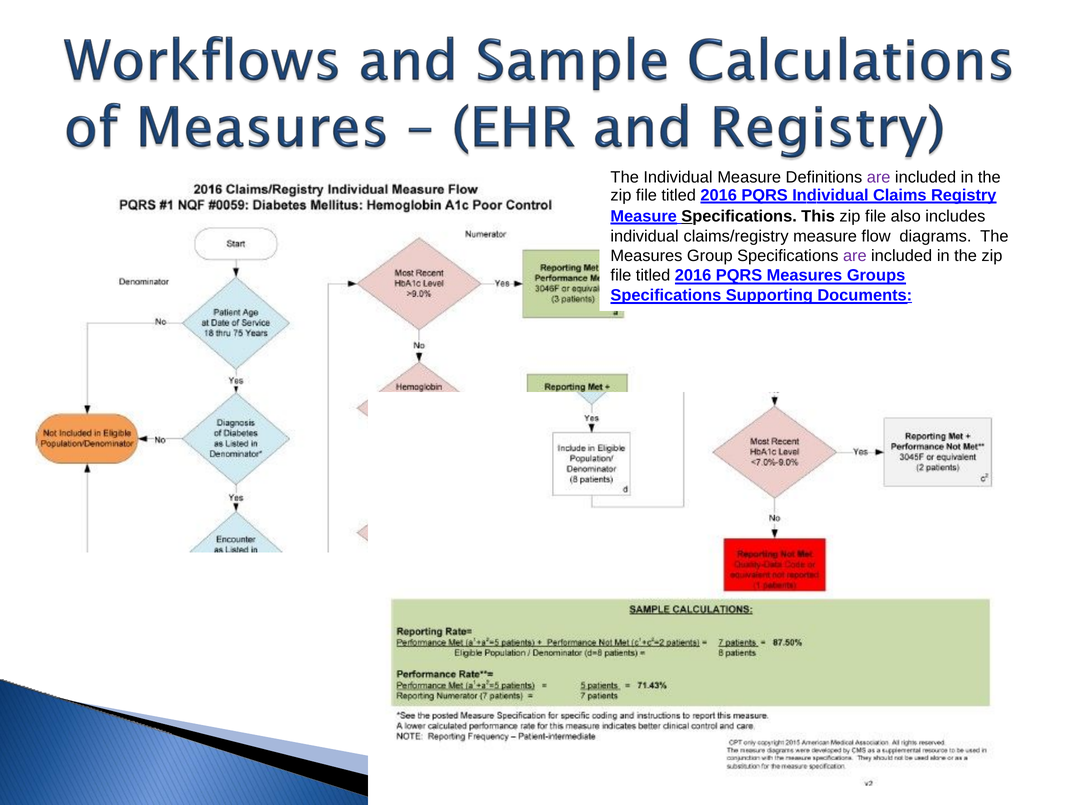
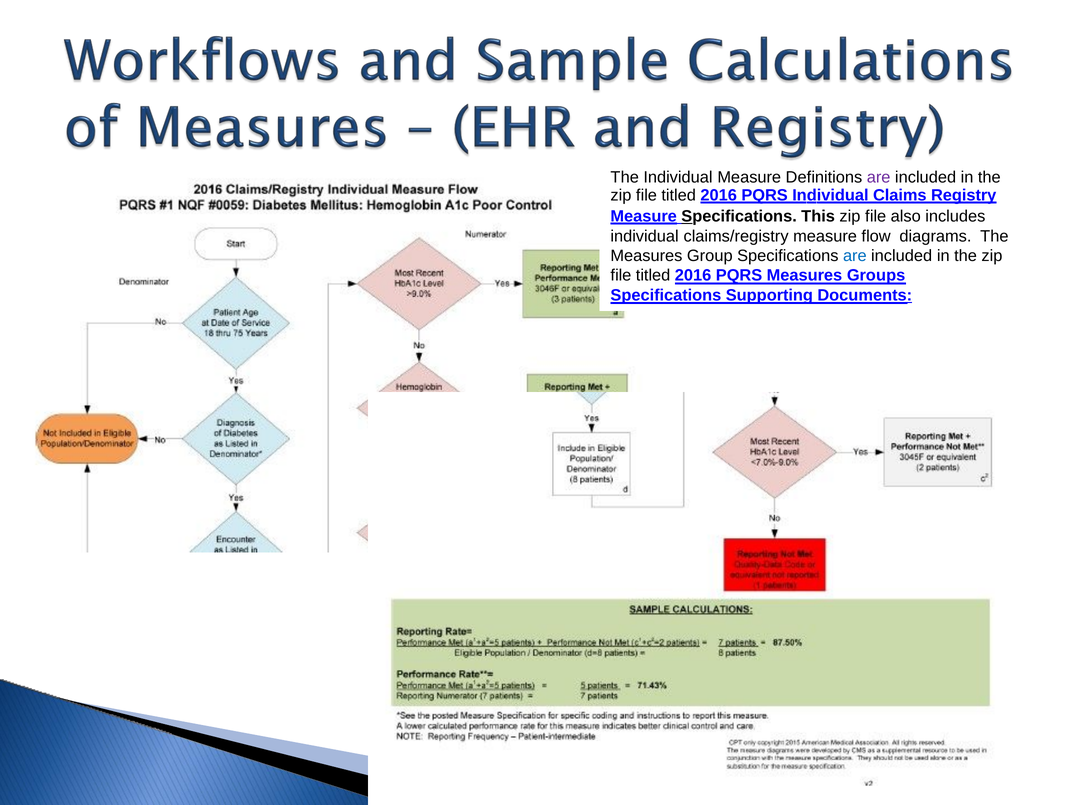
are colour: purple -> blue (855, 256)
